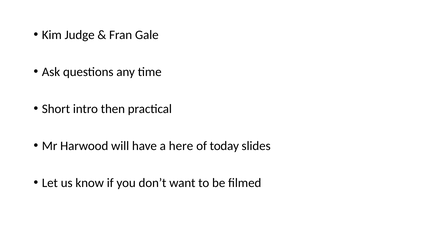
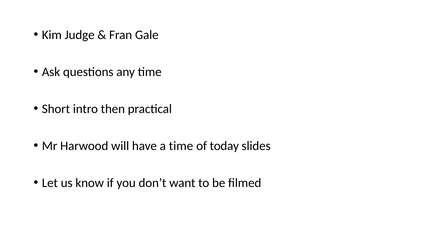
a here: here -> time (181, 146)
